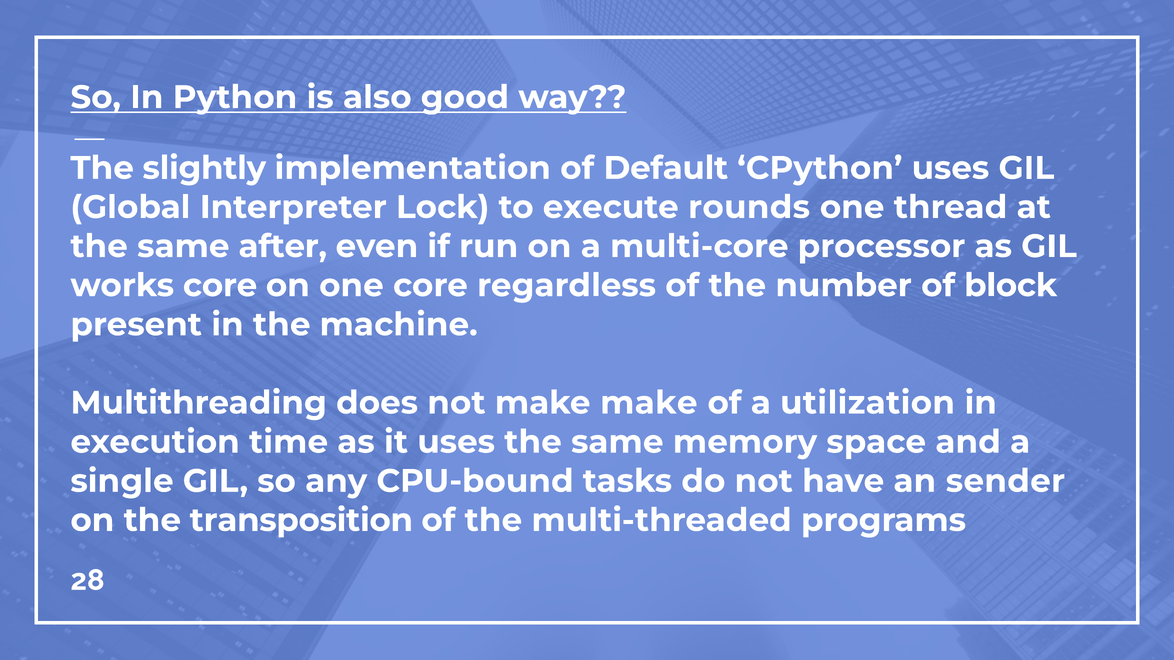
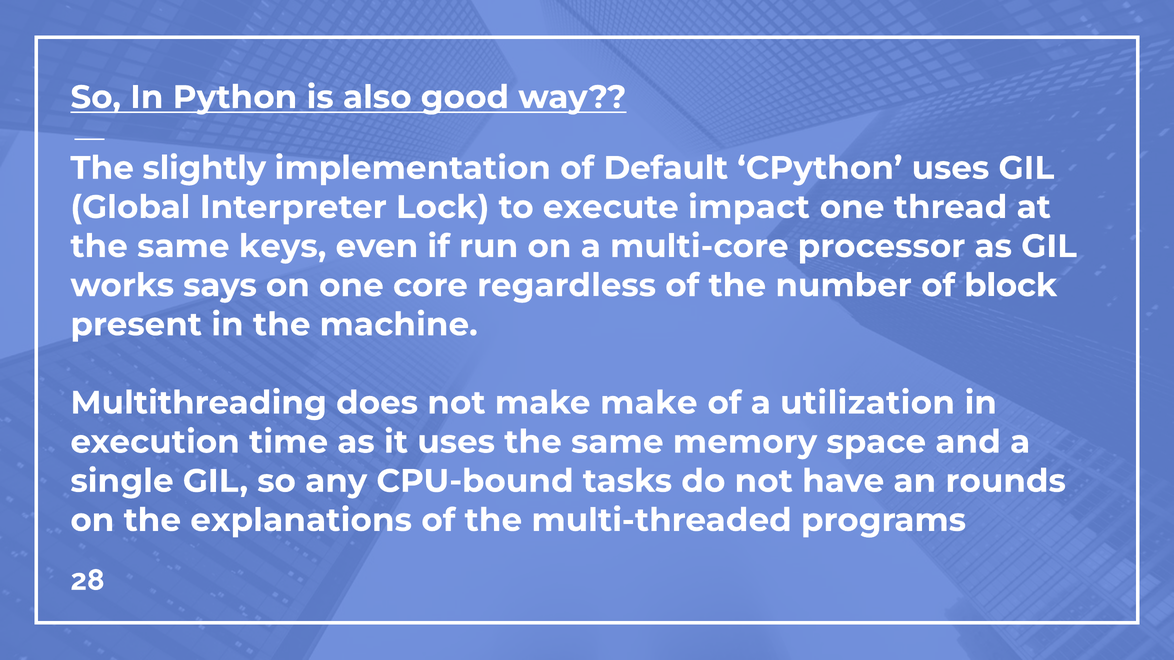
rounds: rounds -> impact (749, 207)
after: after -> keys (283, 246)
works core: core -> says (220, 286)
sender: sender -> rounds (1006, 481)
transposition: transposition -> explanations (301, 521)
